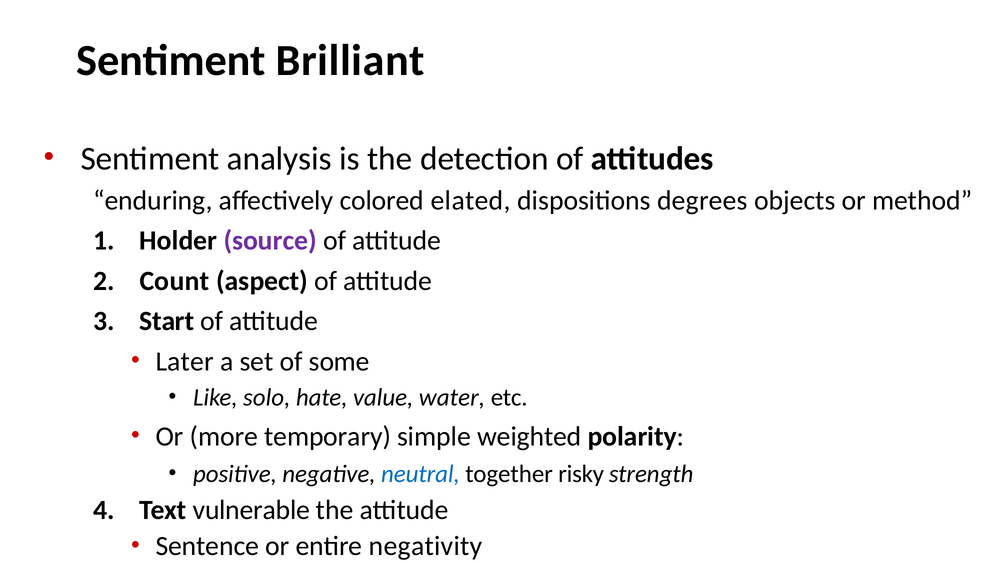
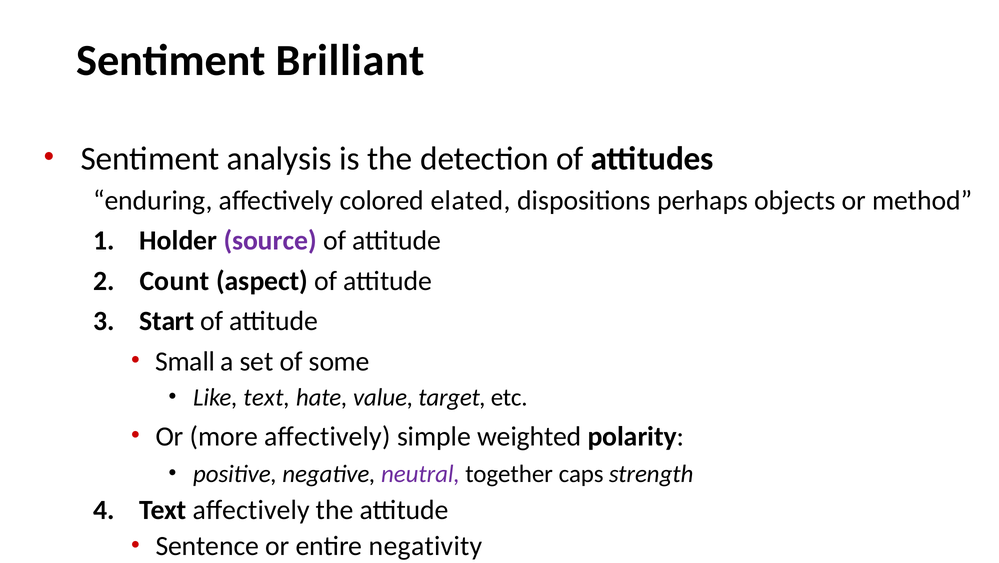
degrees: degrees -> perhaps (702, 200)
Later: Later -> Small (185, 361)
Like solo: solo -> text (267, 397)
water: water -> target (452, 397)
more temporary: temporary -> aﬀectively (327, 436)
neutral colour: blue -> purple (420, 474)
risky: risky -> caps (581, 474)
Text vulnerable: vulnerable -> aﬀectively (251, 510)
